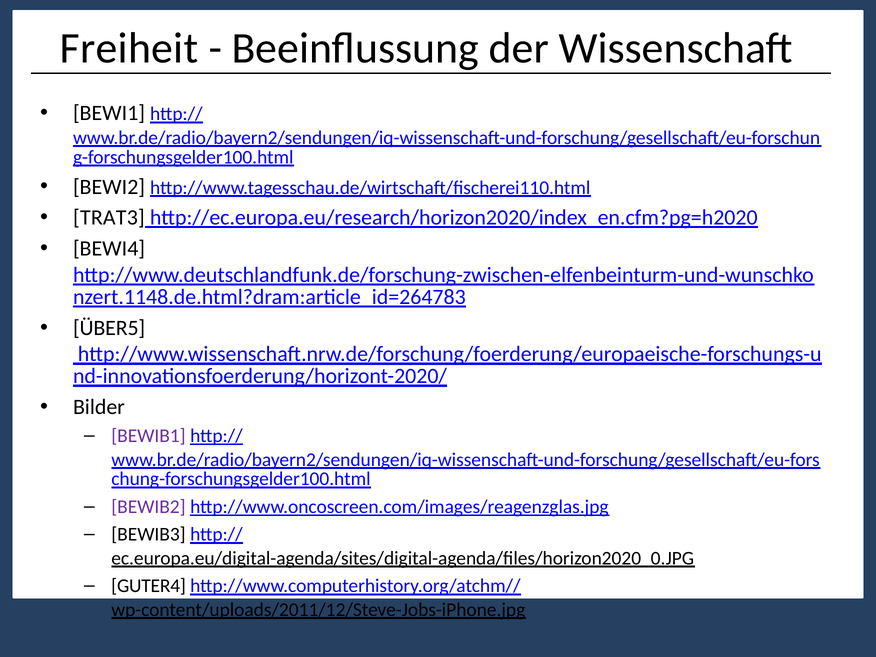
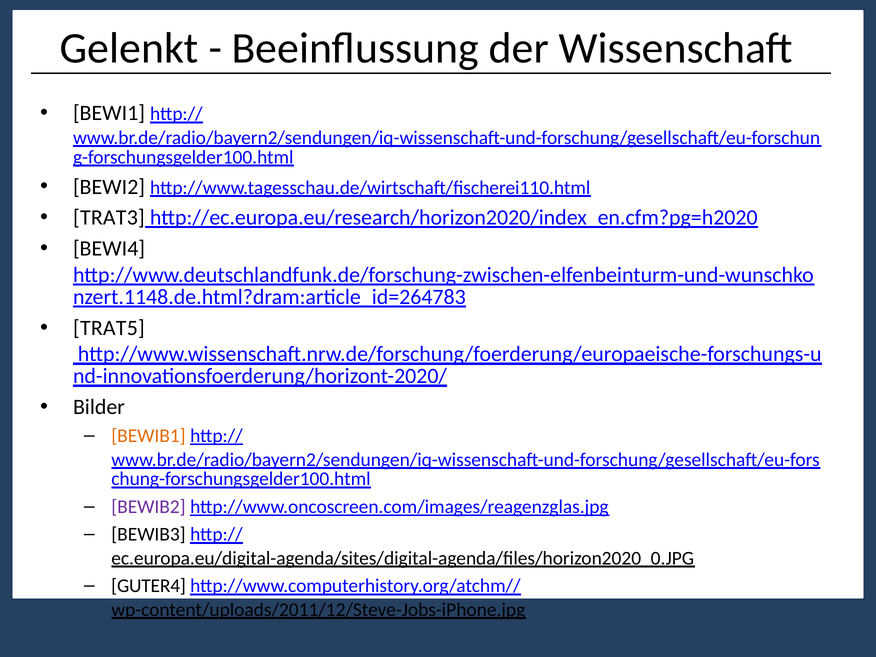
Freiheit: Freiheit -> Gelenkt (129, 48)
ÜBER5: ÜBER5 -> TRAT5 (109, 328)
BEWIB1 colour: purple -> orange (148, 436)
